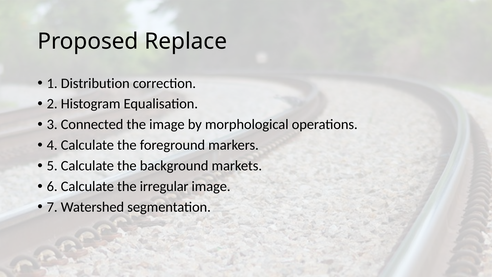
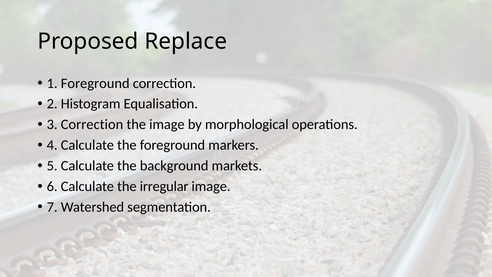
1 Distribution: Distribution -> Foreground (95, 83)
3 Connected: Connected -> Correction (92, 124)
